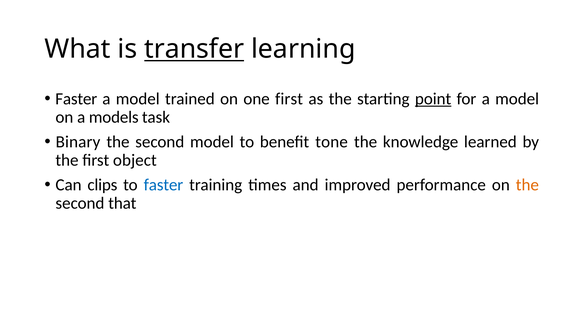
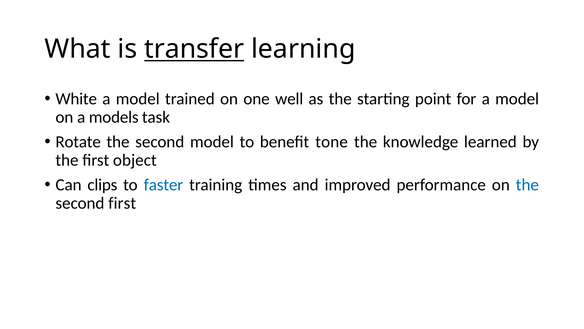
Faster: Faster -> White (76, 99)
one first: first -> well (289, 99)
point underline: present -> none (433, 99)
Binary: Binary -> Rotate (78, 142)
the colour: orange -> blue (527, 185)
second that: that -> first (122, 203)
